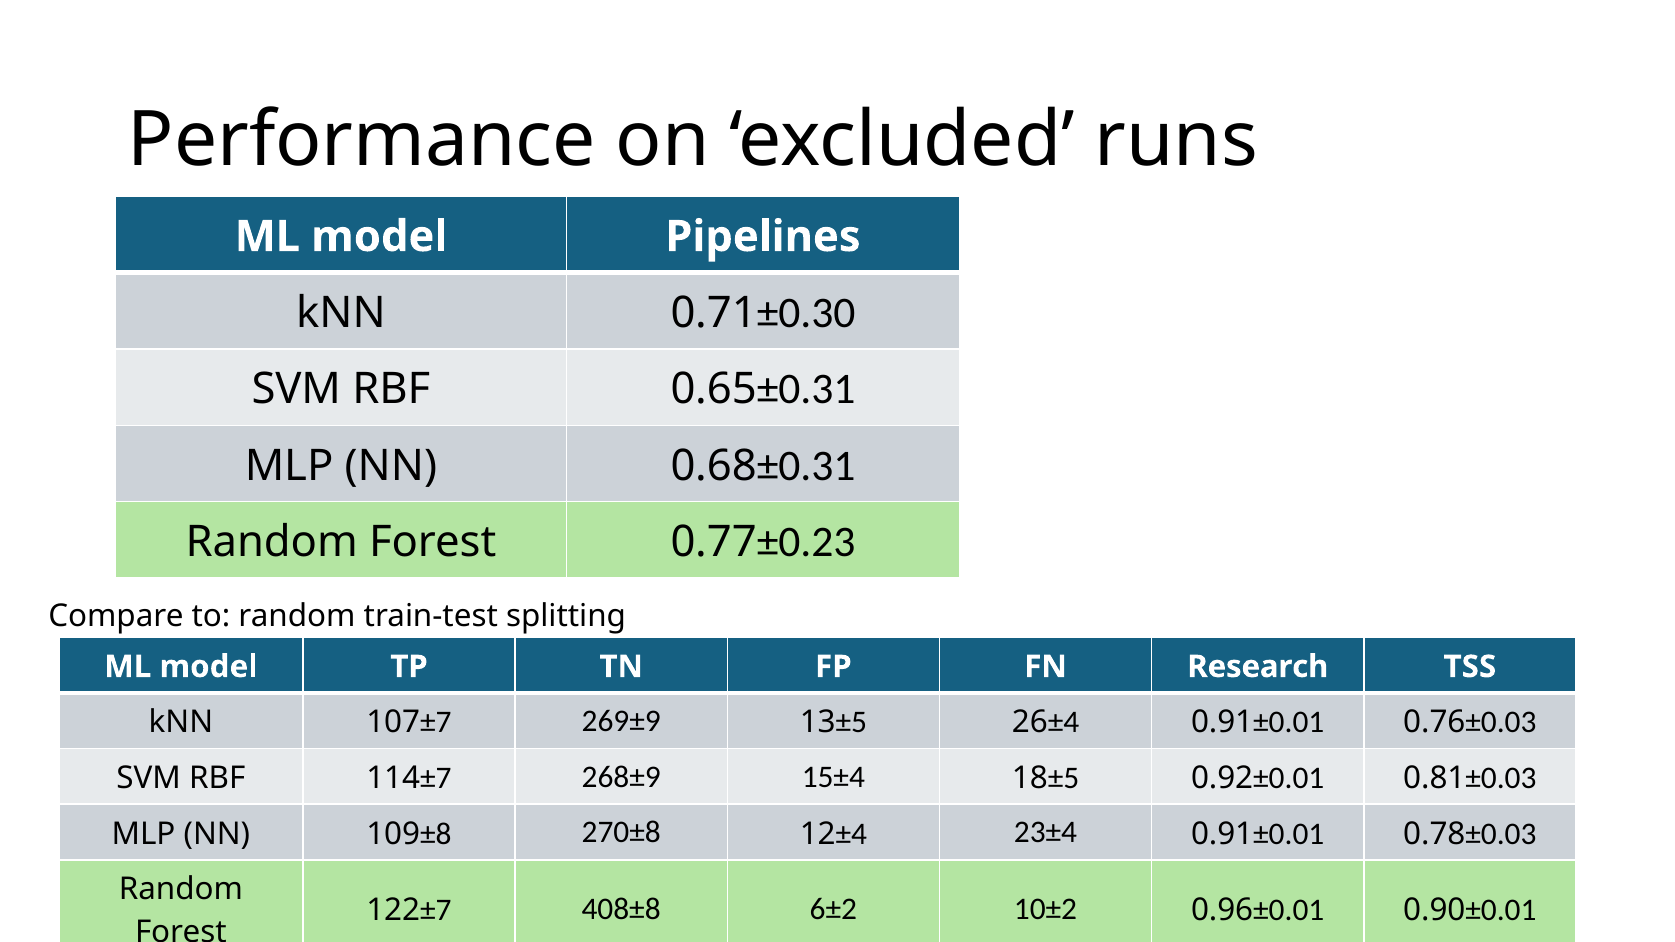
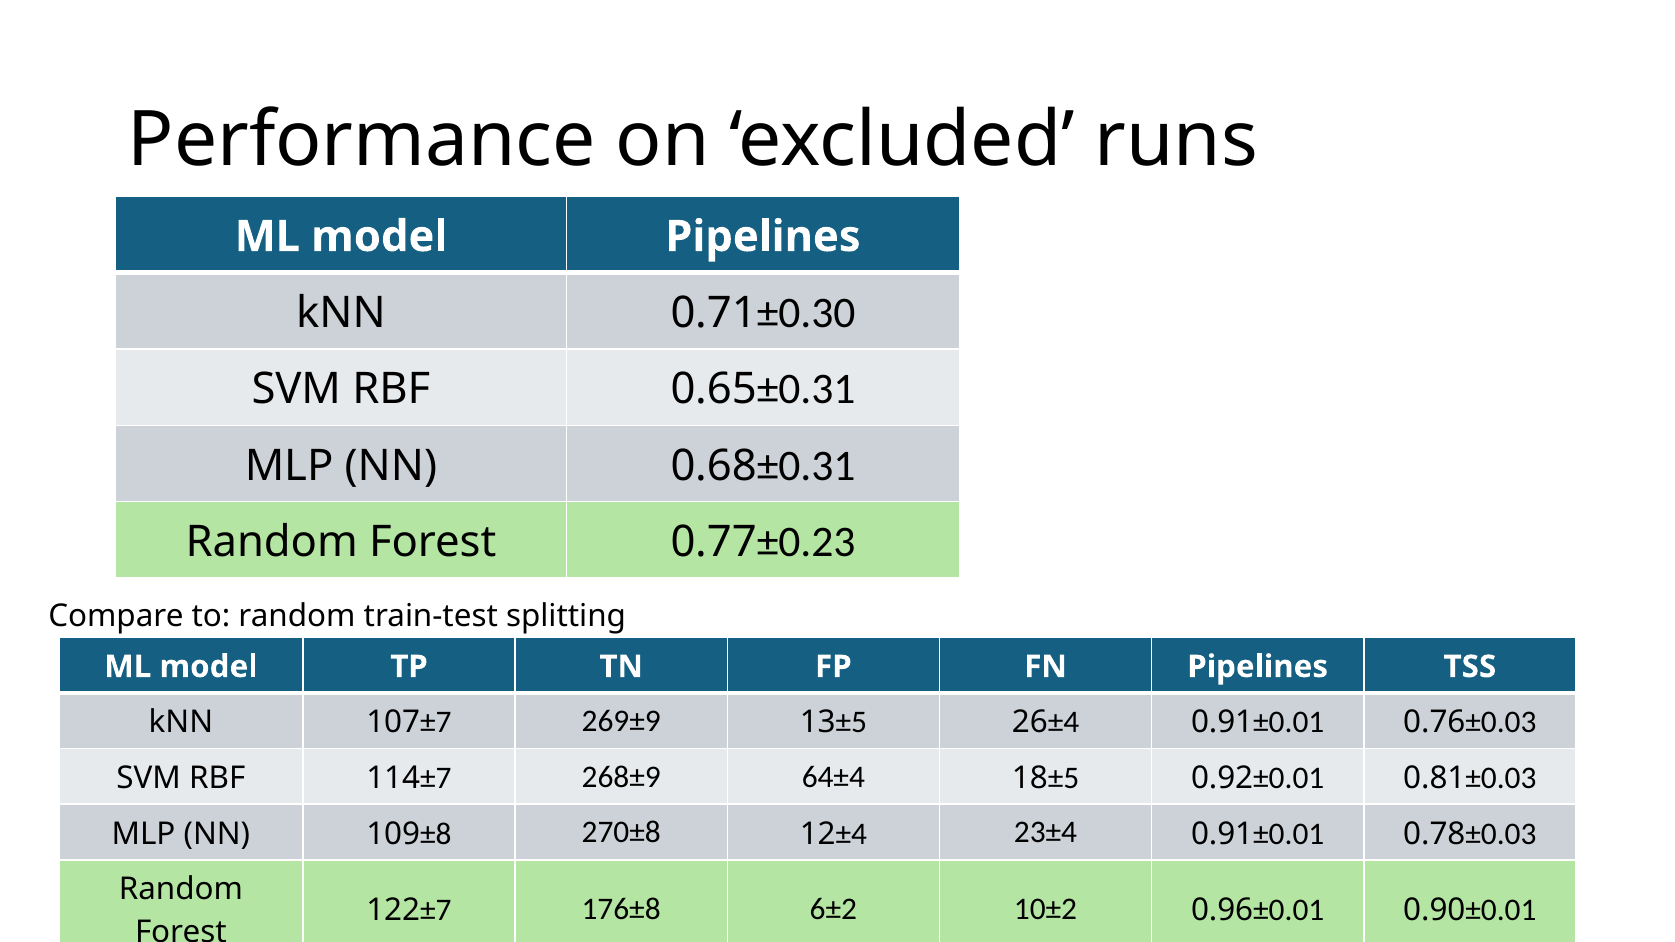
FN Research: Research -> Pipelines (1258, 667)
15±4: 15±4 -> 64±4 (833, 777)
408±8: 408±8 -> 176±8 (621, 909)
